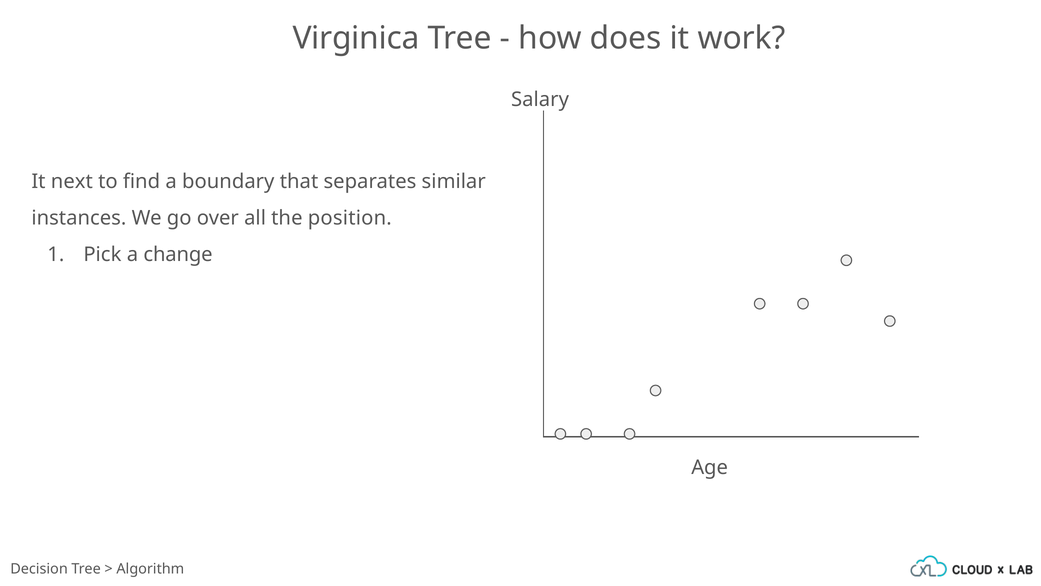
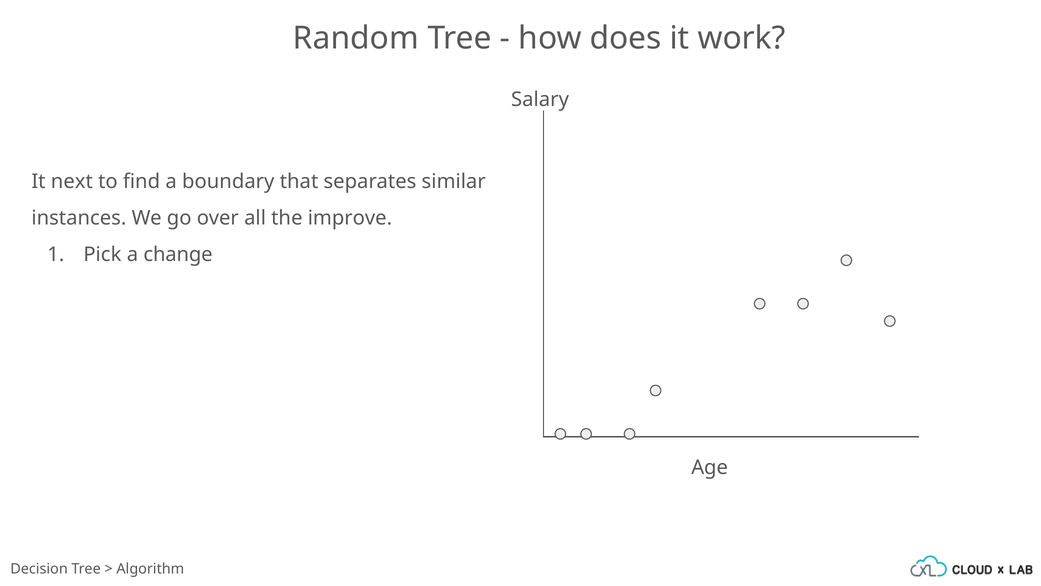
Virginica: Virginica -> Random (356, 38)
position: position -> improve (350, 218)
